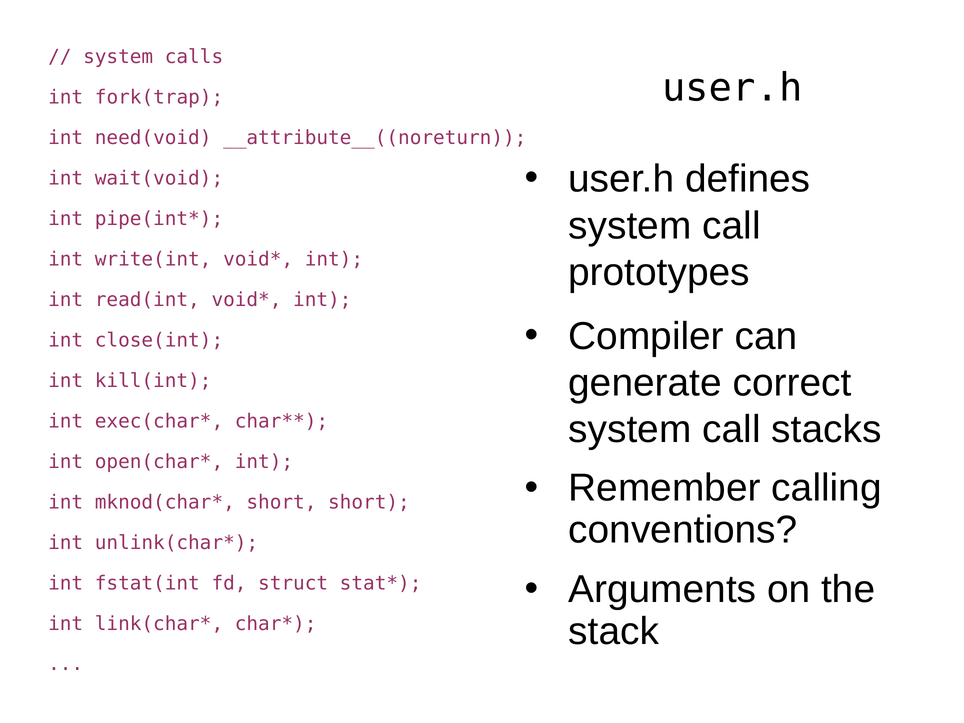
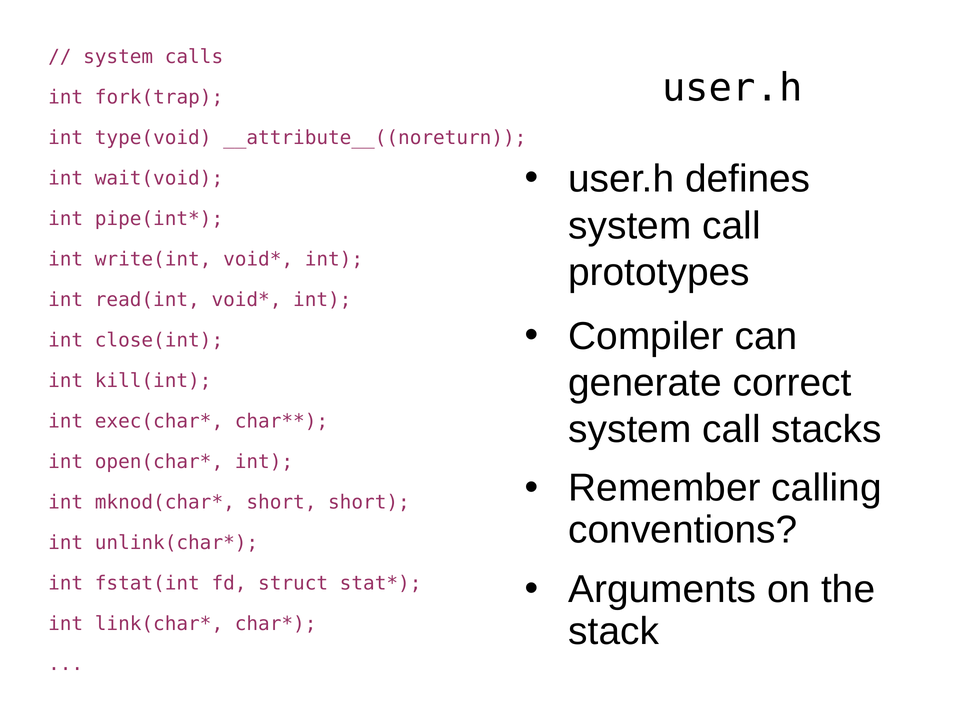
need(void: need(void -> type(void (153, 138)
